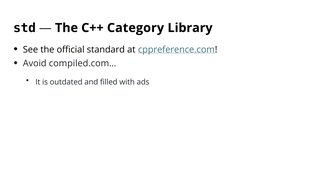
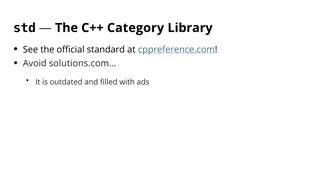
compiled.com…: compiled.com… -> solutions.com… (83, 63)
